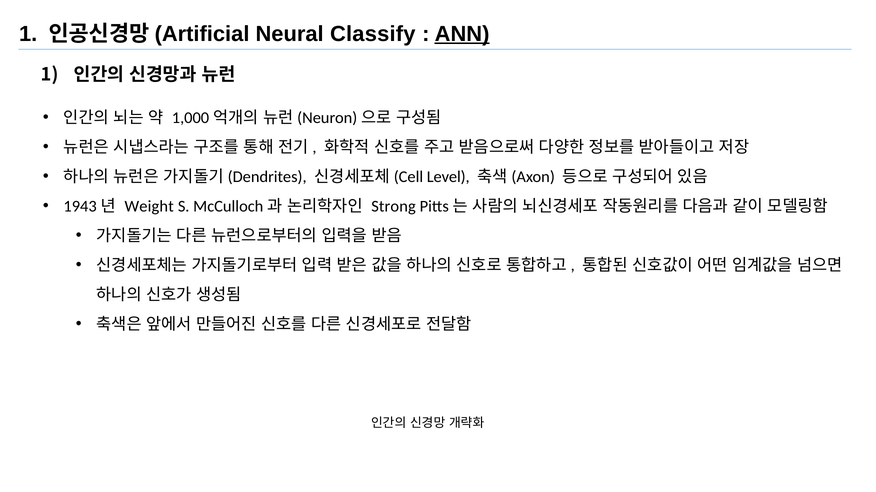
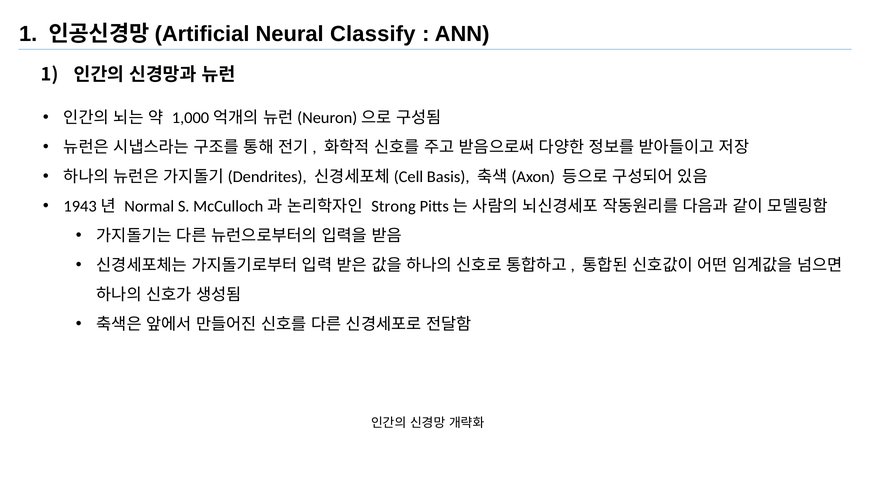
ANN underline: present -> none (462, 34)
Level: Level -> Basis (448, 177)
Weight: Weight -> Normal (149, 207)
